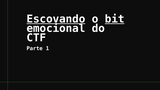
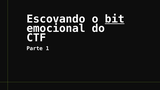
Escovando underline: present -> none (56, 19)
